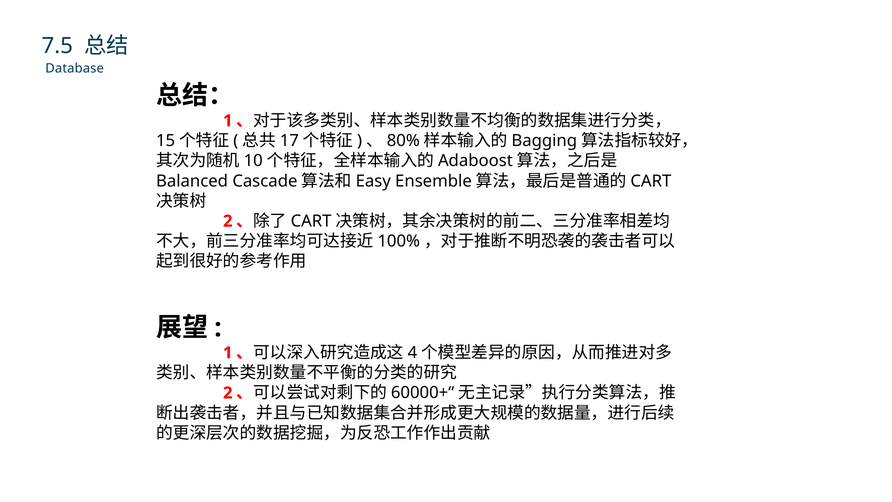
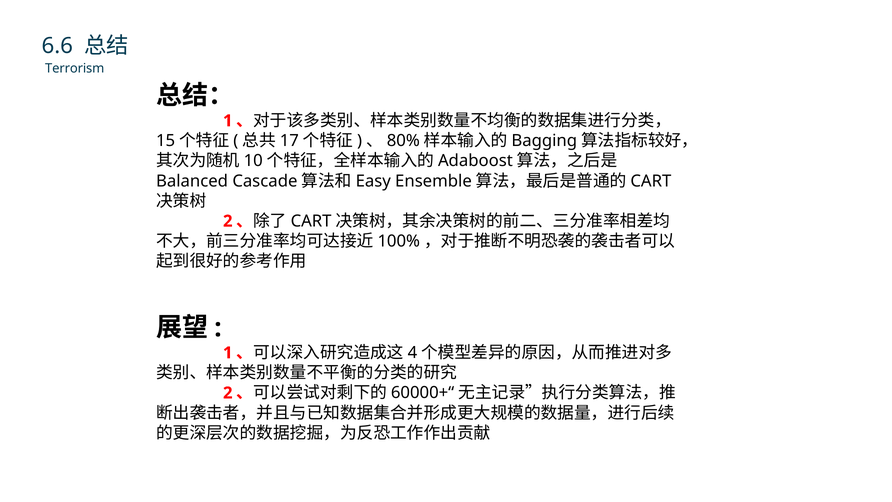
7.5: 7.5 -> 6.6 (57, 46)
Database: Database -> Terrorism (75, 68)
